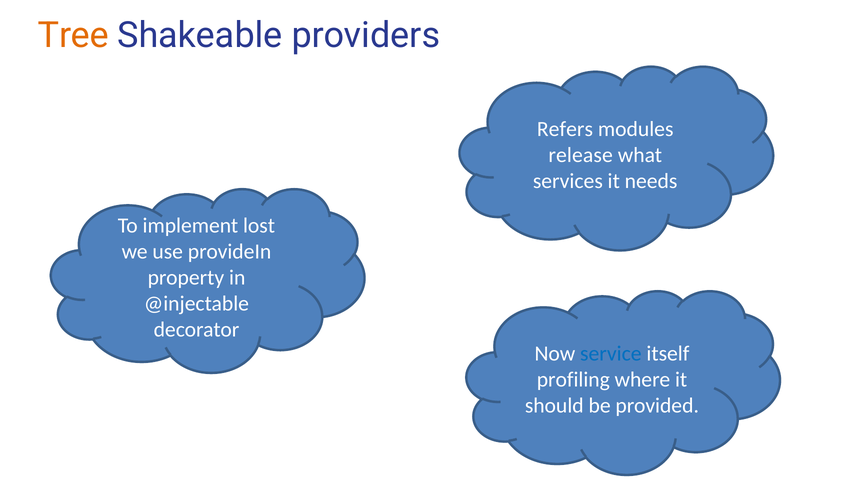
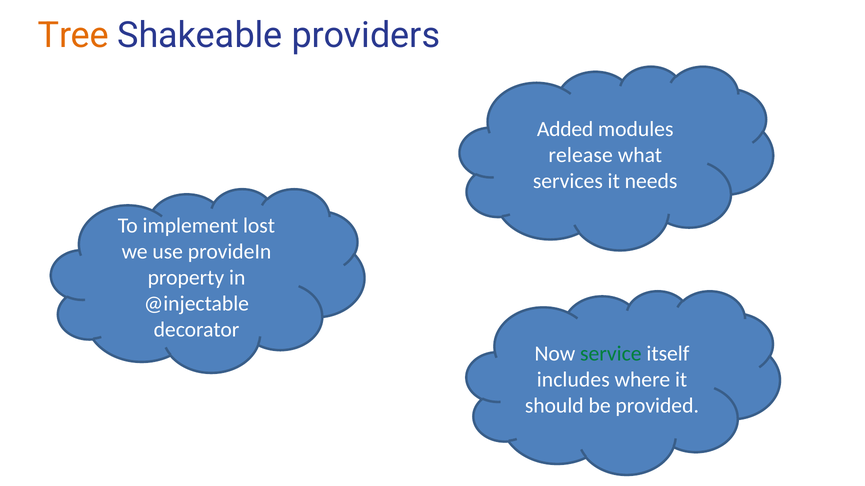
Refers: Refers -> Added (565, 129)
service colour: blue -> green (611, 354)
profiling: profiling -> includes (573, 380)
